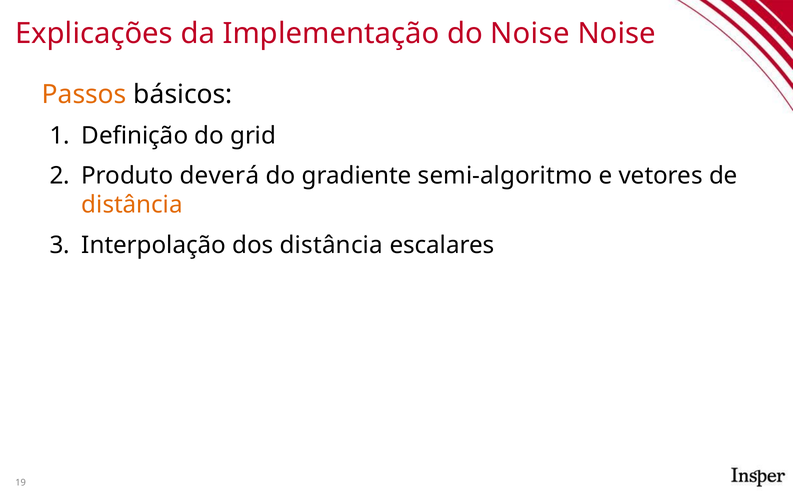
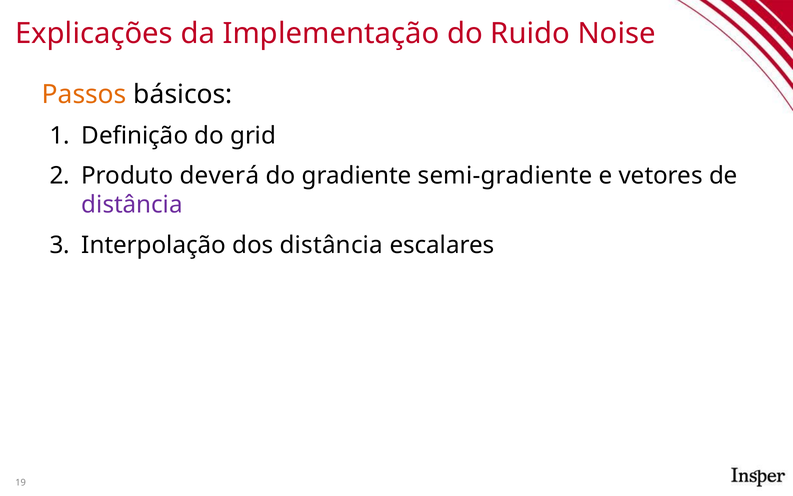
do Noise: Noise -> Ruido (530, 34)
semi-algoritmo: semi-algoritmo -> semi-gradiente (505, 176)
distância colour: orange -> purple (132, 205)
